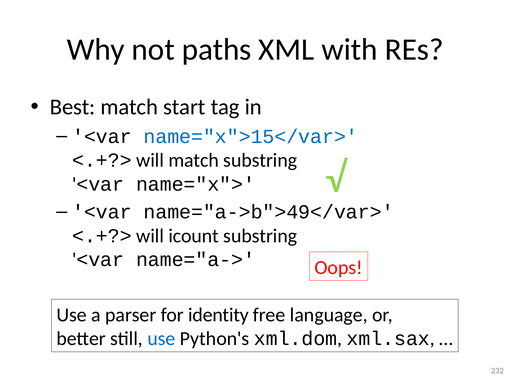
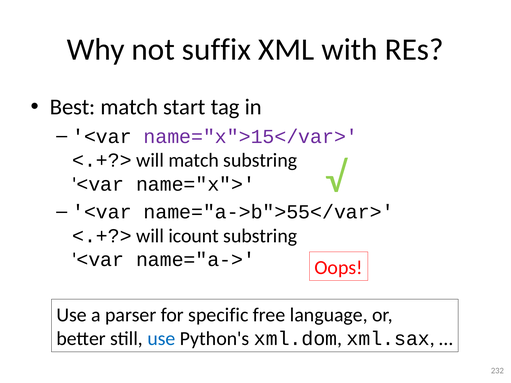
paths: paths -> suffix (216, 49)
name="x">15</var> colour: blue -> purple (251, 137)
name="a->b">49</var>: name="a->b">49</var> -> name="a->b">55</var> (269, 212)
identity: identity -> specific (218, 315)
